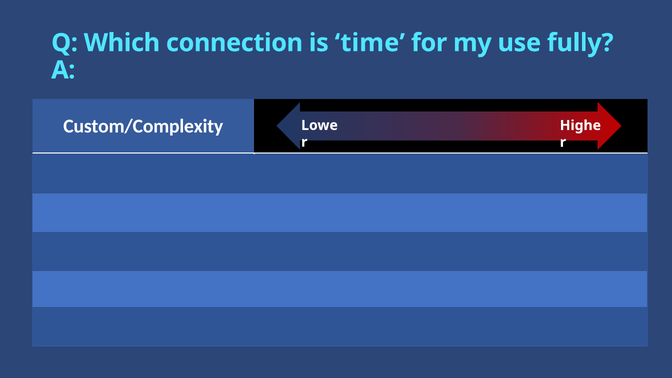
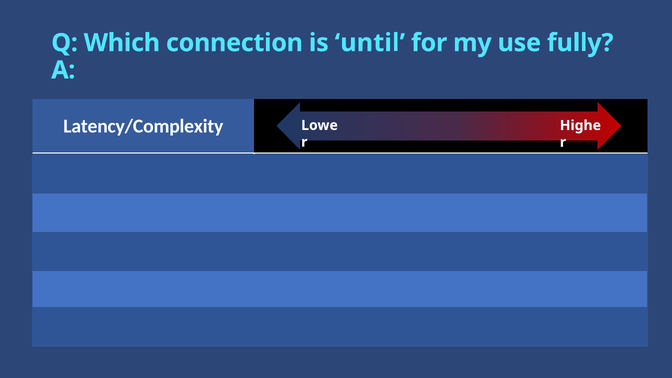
is time: time -> until (370, 43)
Custom/Complexity: Custom/Complexity -> Latency/Complexity (143, 126)
